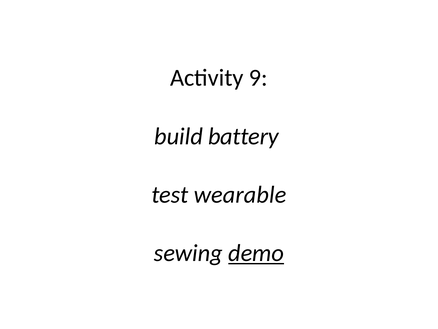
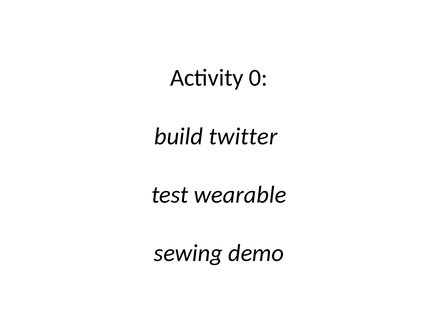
9: 9 -> 0 (258, 78)
battery: battery -> twitter (243, 136)
demo underline: present -> none (256, 253)
